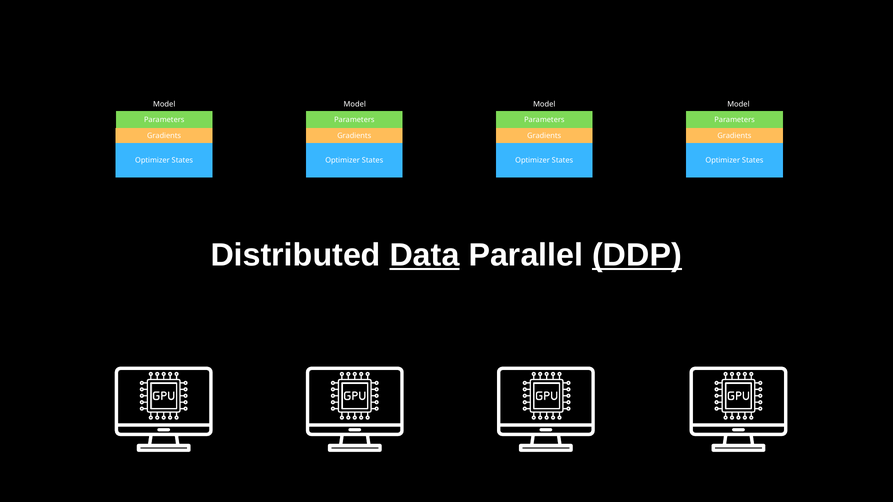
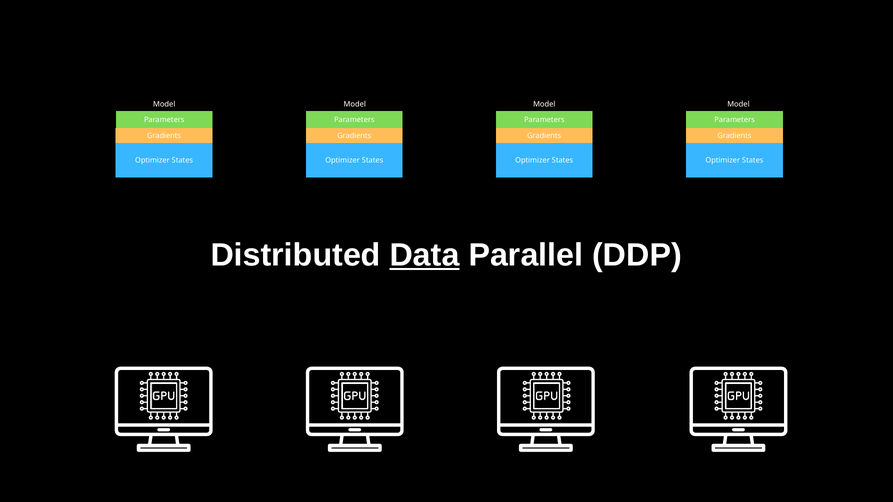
DDP underline: present -> none (637, 255)
